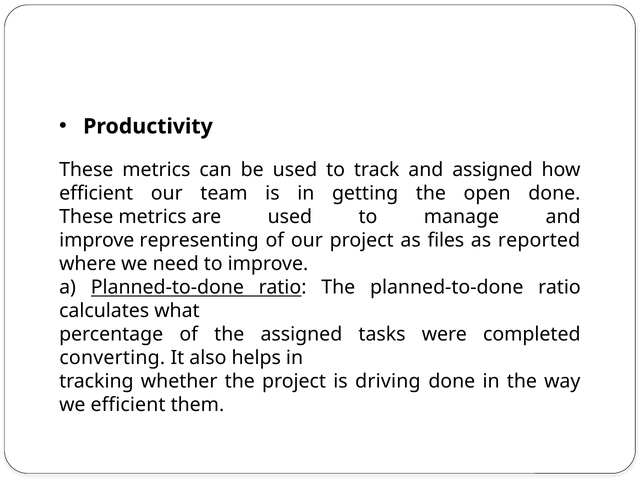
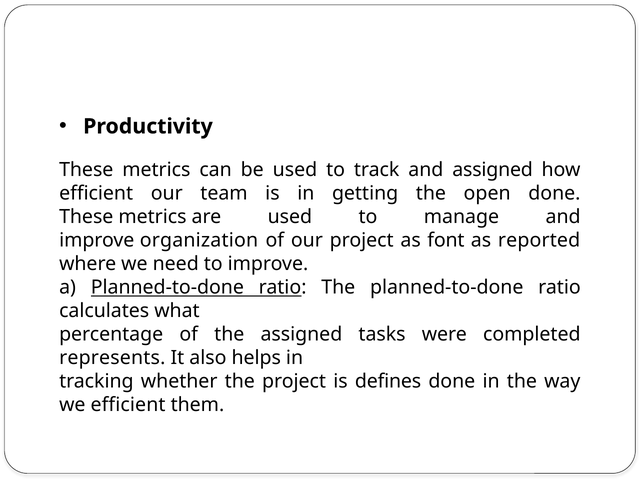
representing: representing -> organization (199, 240)
files: files -> font (446, 240)
converting: converting -> represents (112, 358)
driving: driving -> defines (388, 381)
